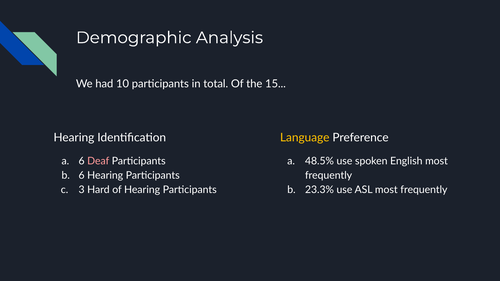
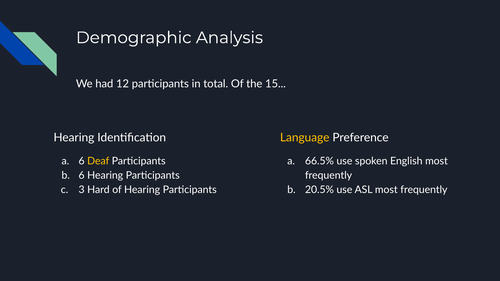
10: 10 -> 12 (123, 84)
Deaf colour: pink -> yellow (98, 161)
48.5%: 48.5% -> 66.5% (319, 161)
23.3%: 23.3% -> 20.5% (319, 190)
